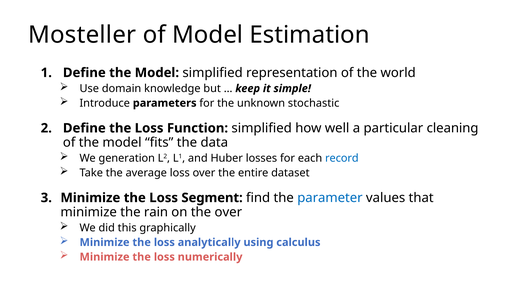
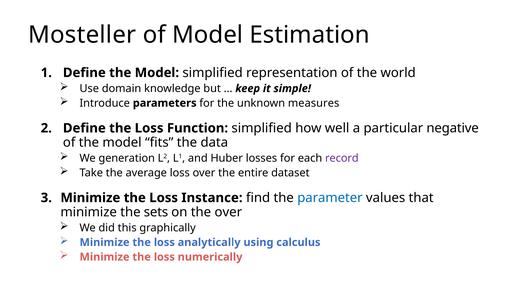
stochastic: stochastic -> measures (314, 103)
cleaning: cleaning -> negative (453, 128)
record colour: blue -> purple (342, 158)
Segment: Segment -> Instance (212, 198)
rain: rain -> sets (156, 212)
